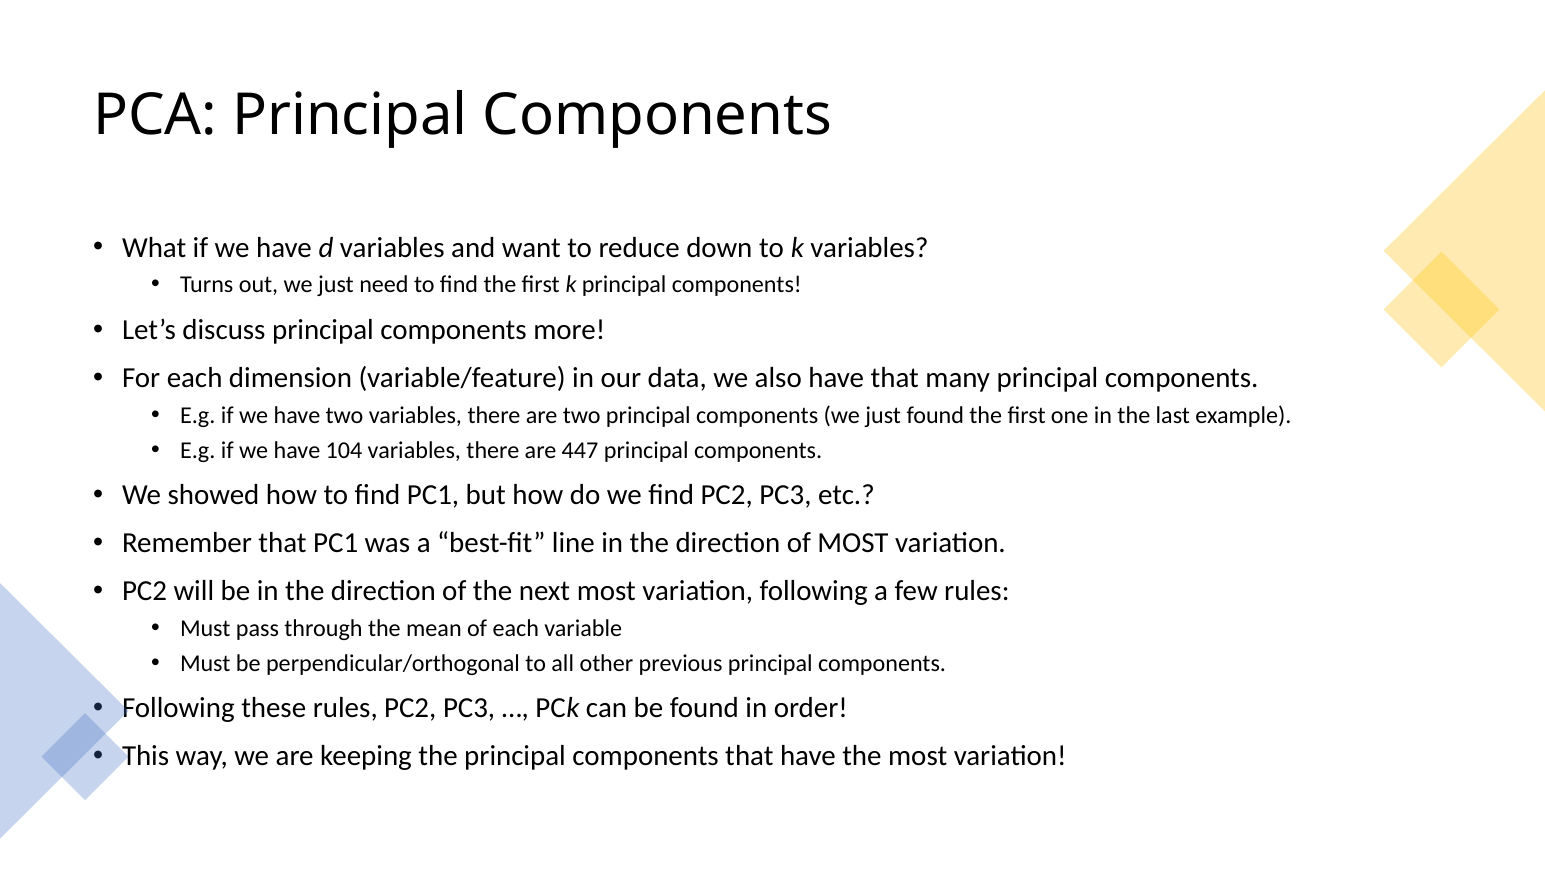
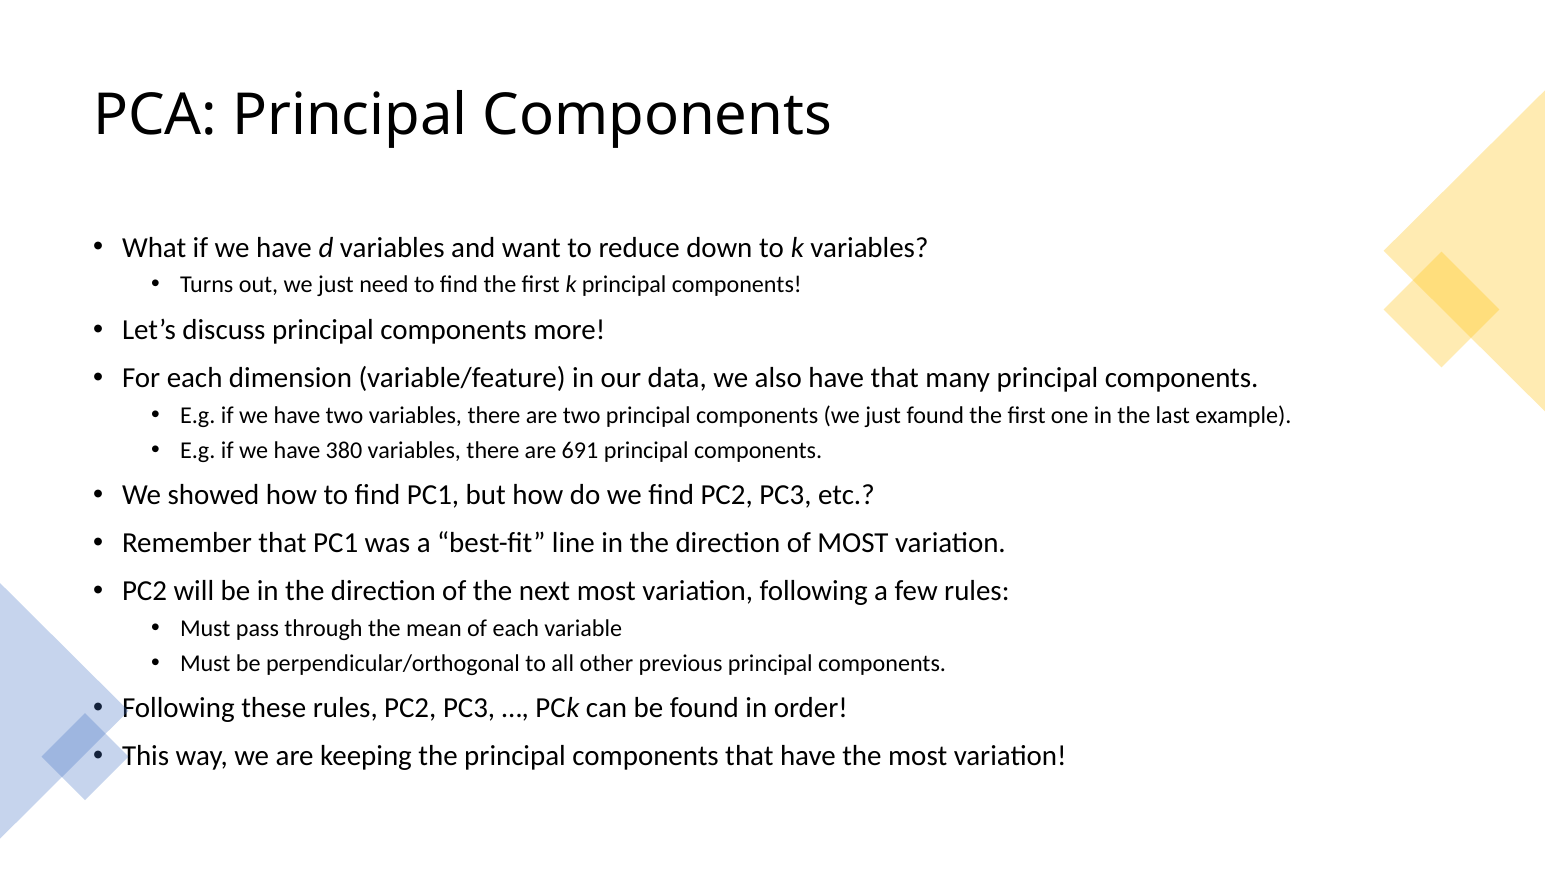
104: 104 -> 380 (344, 450)
447: 447 -> 691 (580, 450)
